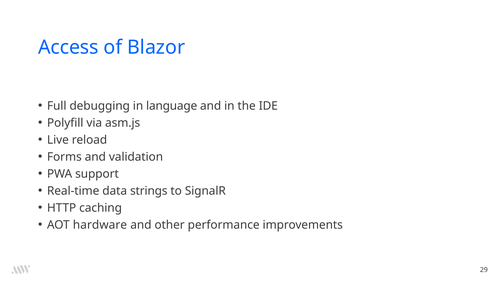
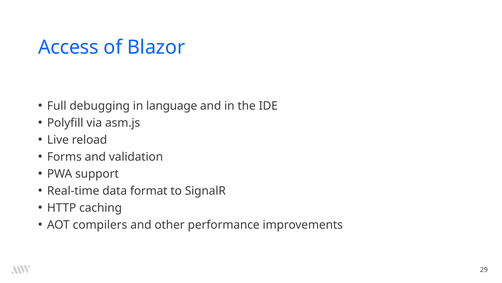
strings: strings -> format (149, 190)
hardware: hardware -> compilers (100, 224)
